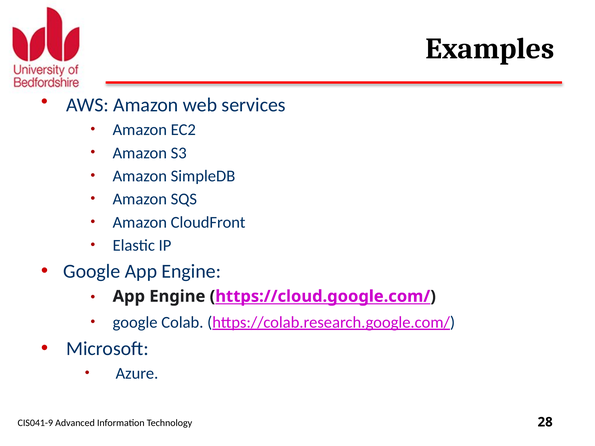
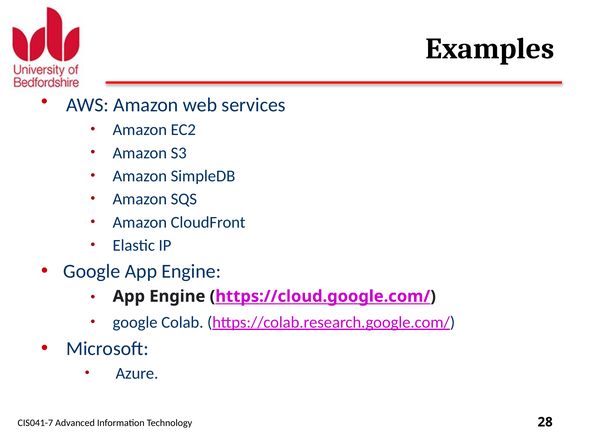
CIS041-9: CIS041-9 -> CIS041-7 (35, 423)
